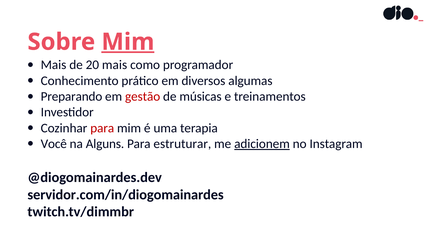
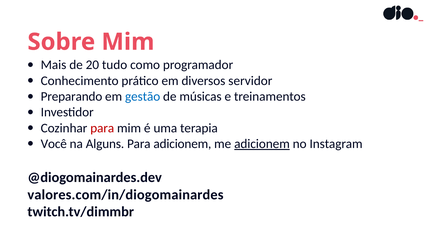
Mim underline: present -> none (128, 42)
20 mais: mais -> tudo (115, 65)
algumas: algumas -> servidor (250, 81)
gestão colour: red -> blue (143, 97)
Para estruturar: estruturar -> adicionem (182, 144)
servidor.com/in/diogomainardes: servidor.com/in/diogomainardes -> valores.com/in/diogomainardes (125, 195)
